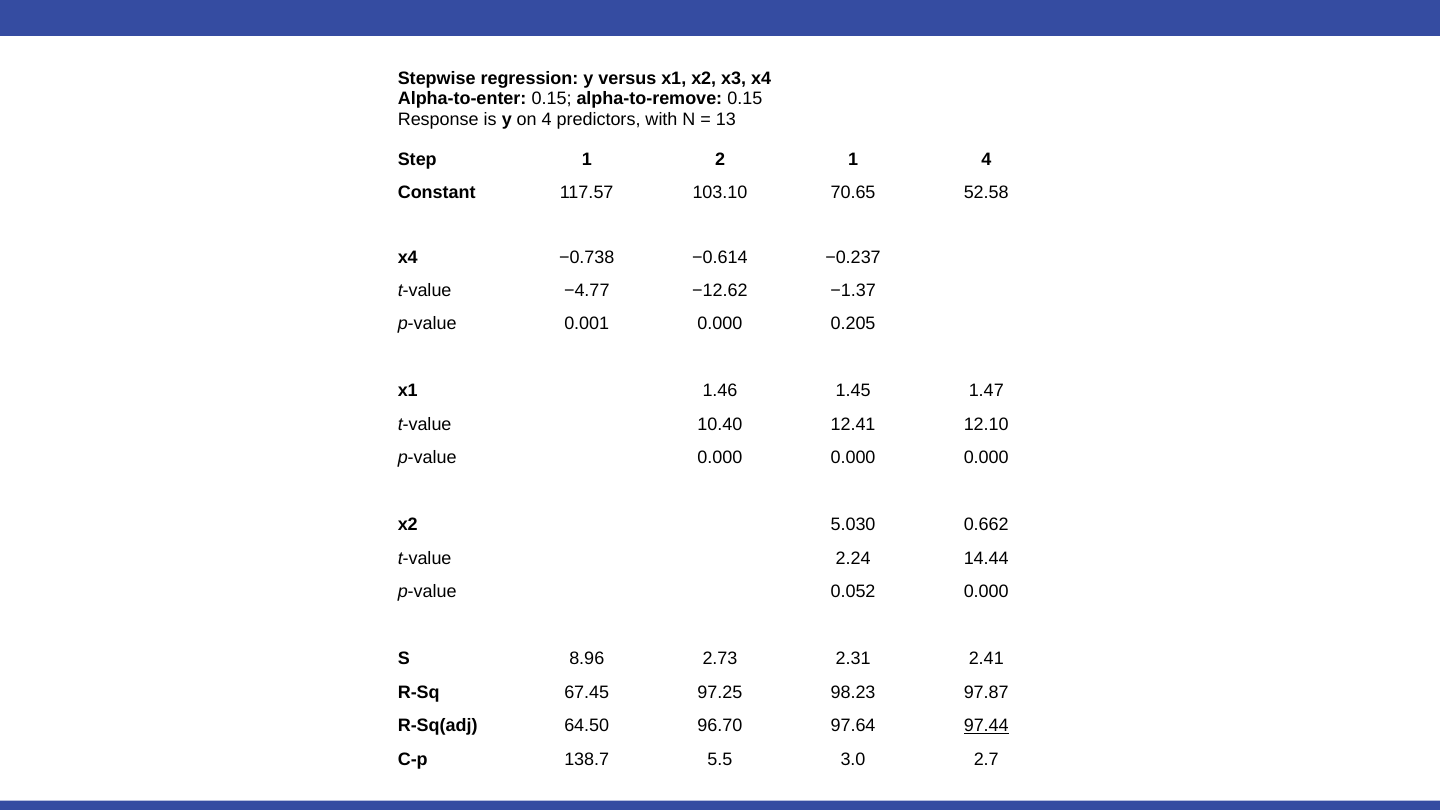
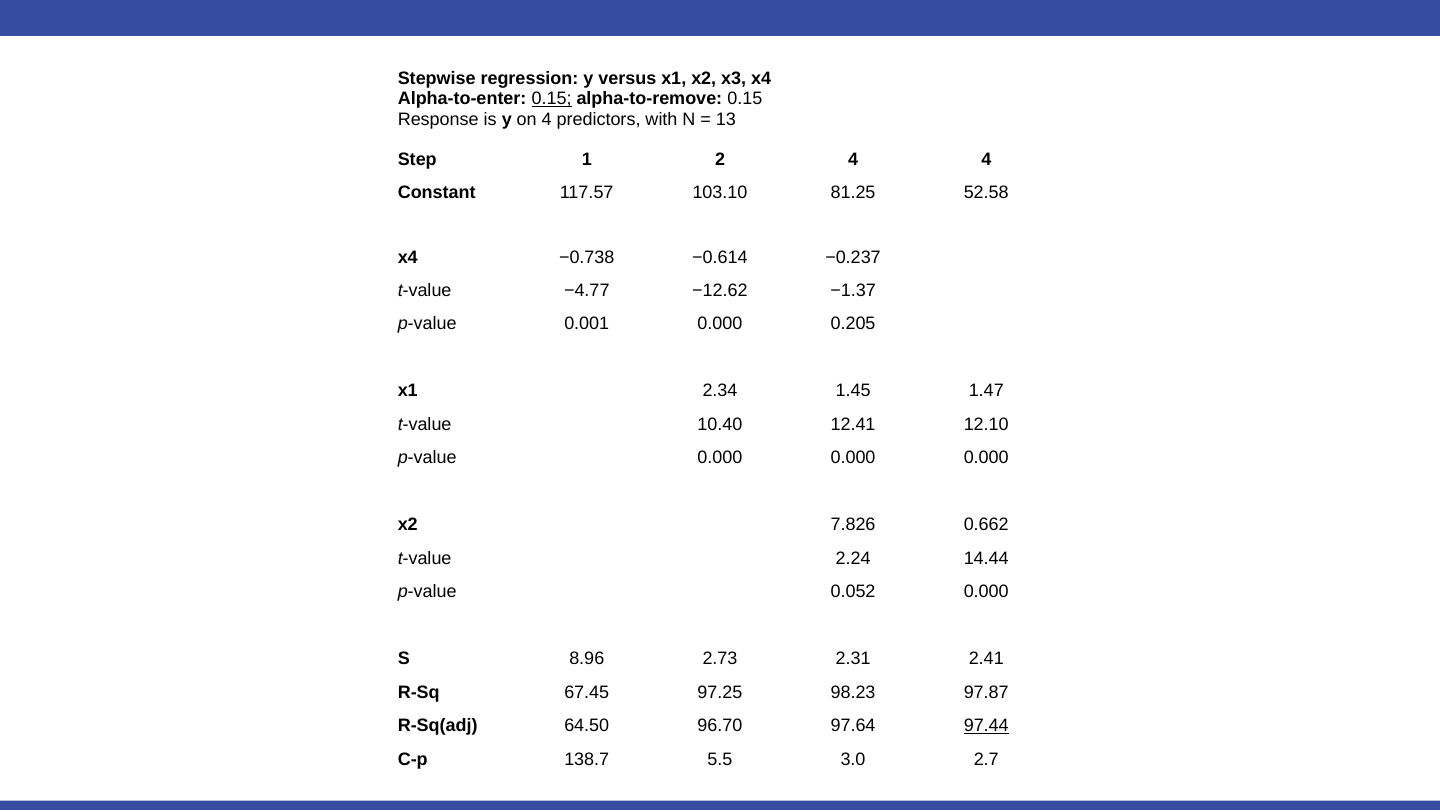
0.15 underline: none -> present (552, 99)
2 1: 1 -> 4 (853, 159)
70.65: 70.65 -> 81.25 (853, 193)
1.46: 1.46 -> 2.34 (720, 391)
5.030: 5.030 -> 7.826 (853, 525)
